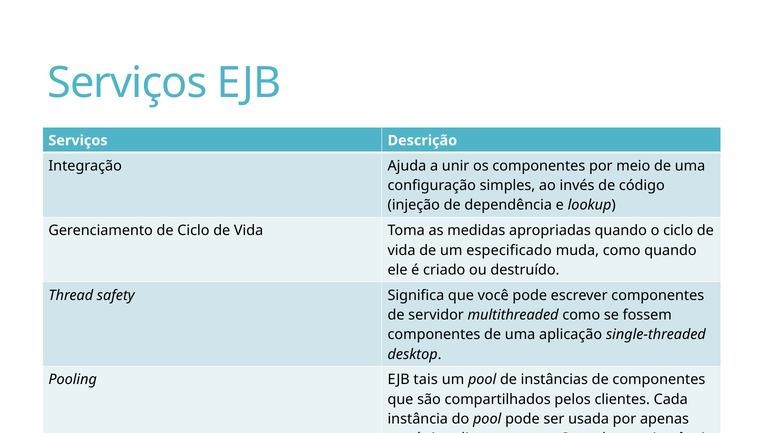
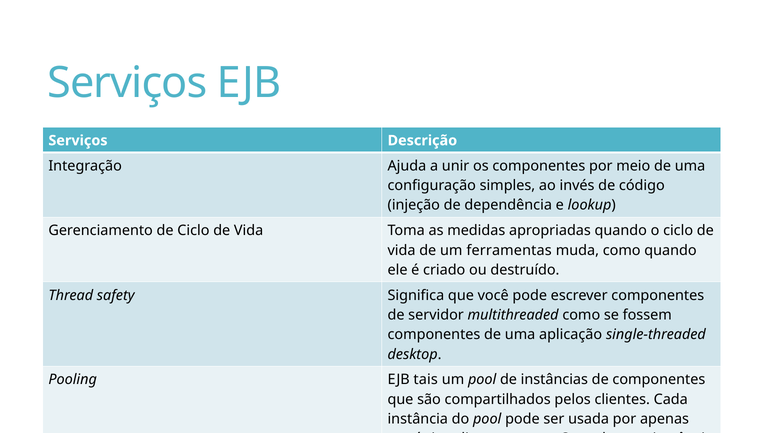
especificado: especificado -> ferramentas (509, 250)
